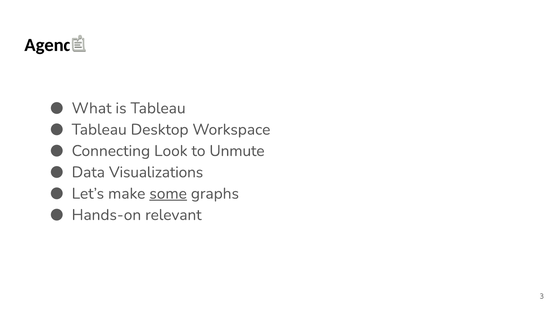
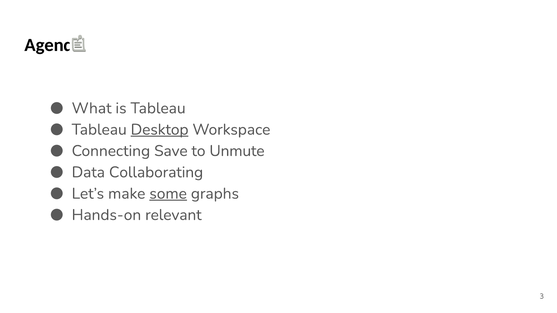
Desktop underline: none -> present (160, 130)
Look: Look -> Save (171, 151)
Visualizations: Visualizations -> Collaborating (156, 172)
